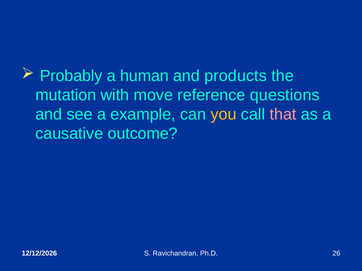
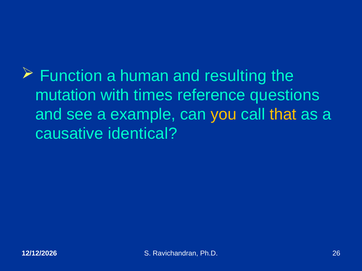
Probably: Probably -> Function (71, 76)
products: products -> resulting (236, 76)
move: move -> times (153, 95)
that colour: pink -> yellow (283, 115)
outcome: outcome -> identical (143, 134)
